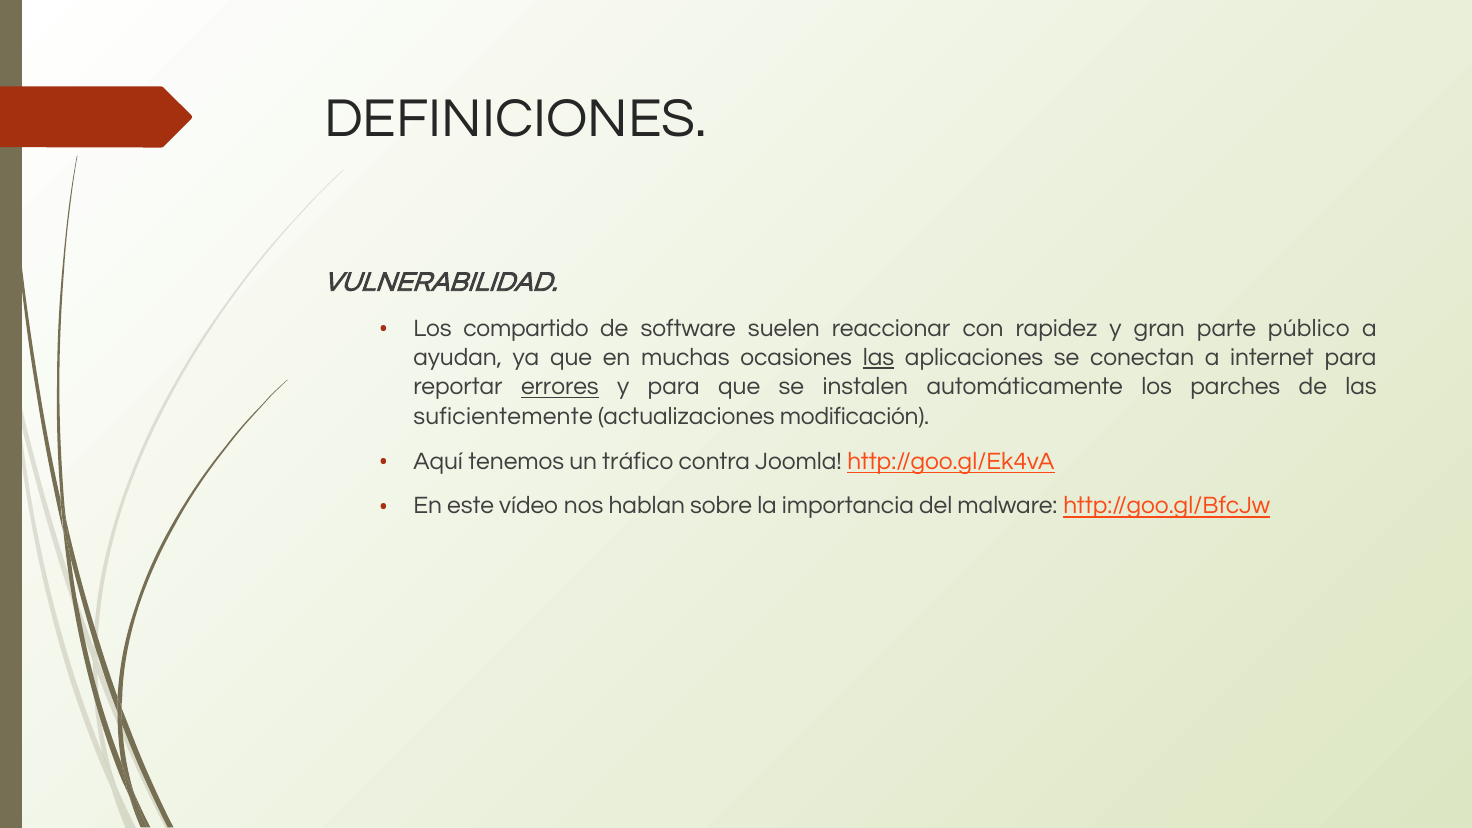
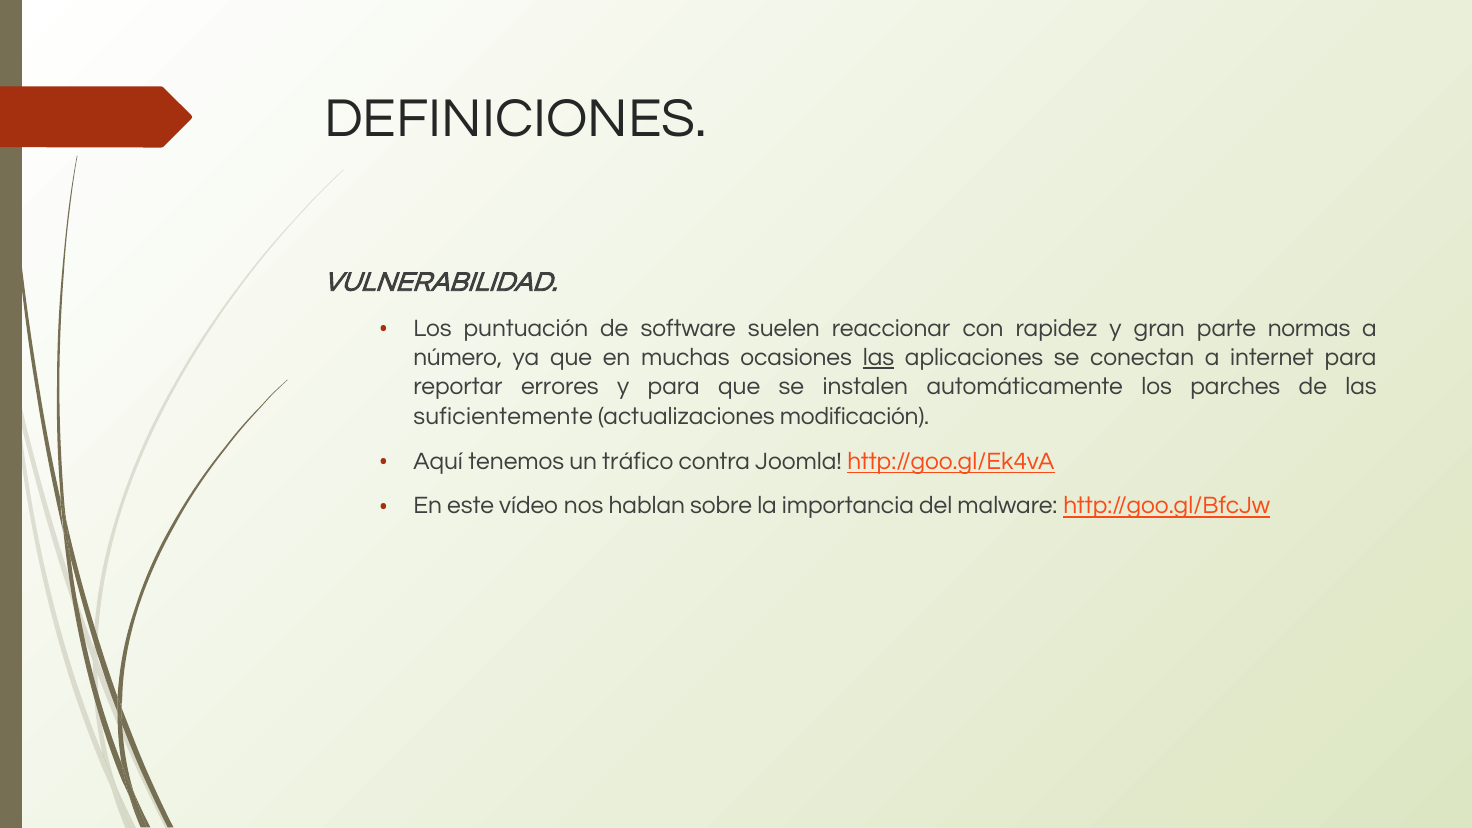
compartido: compartido -> puntuación (526, 328)
público: público -> normas (1309, 328)
ayudan: ayudan -> número (458, 357)
errores underline: present -> none (560, 387)
